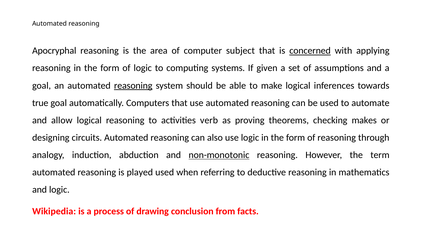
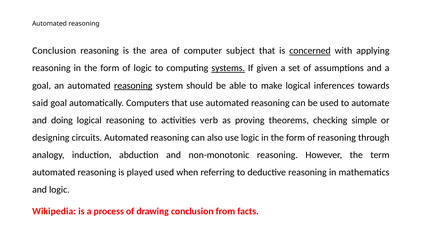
Apocryphal: Apocryphal -> Conclusion (54, 51)
systems underline: none -> present (228, 68)
true: true -> said (40, 103)
allow: allow -> doing (62, 120)
makes: makes -> simple (364, 120)
non-monotonic underline: present -> none (219, 155)
